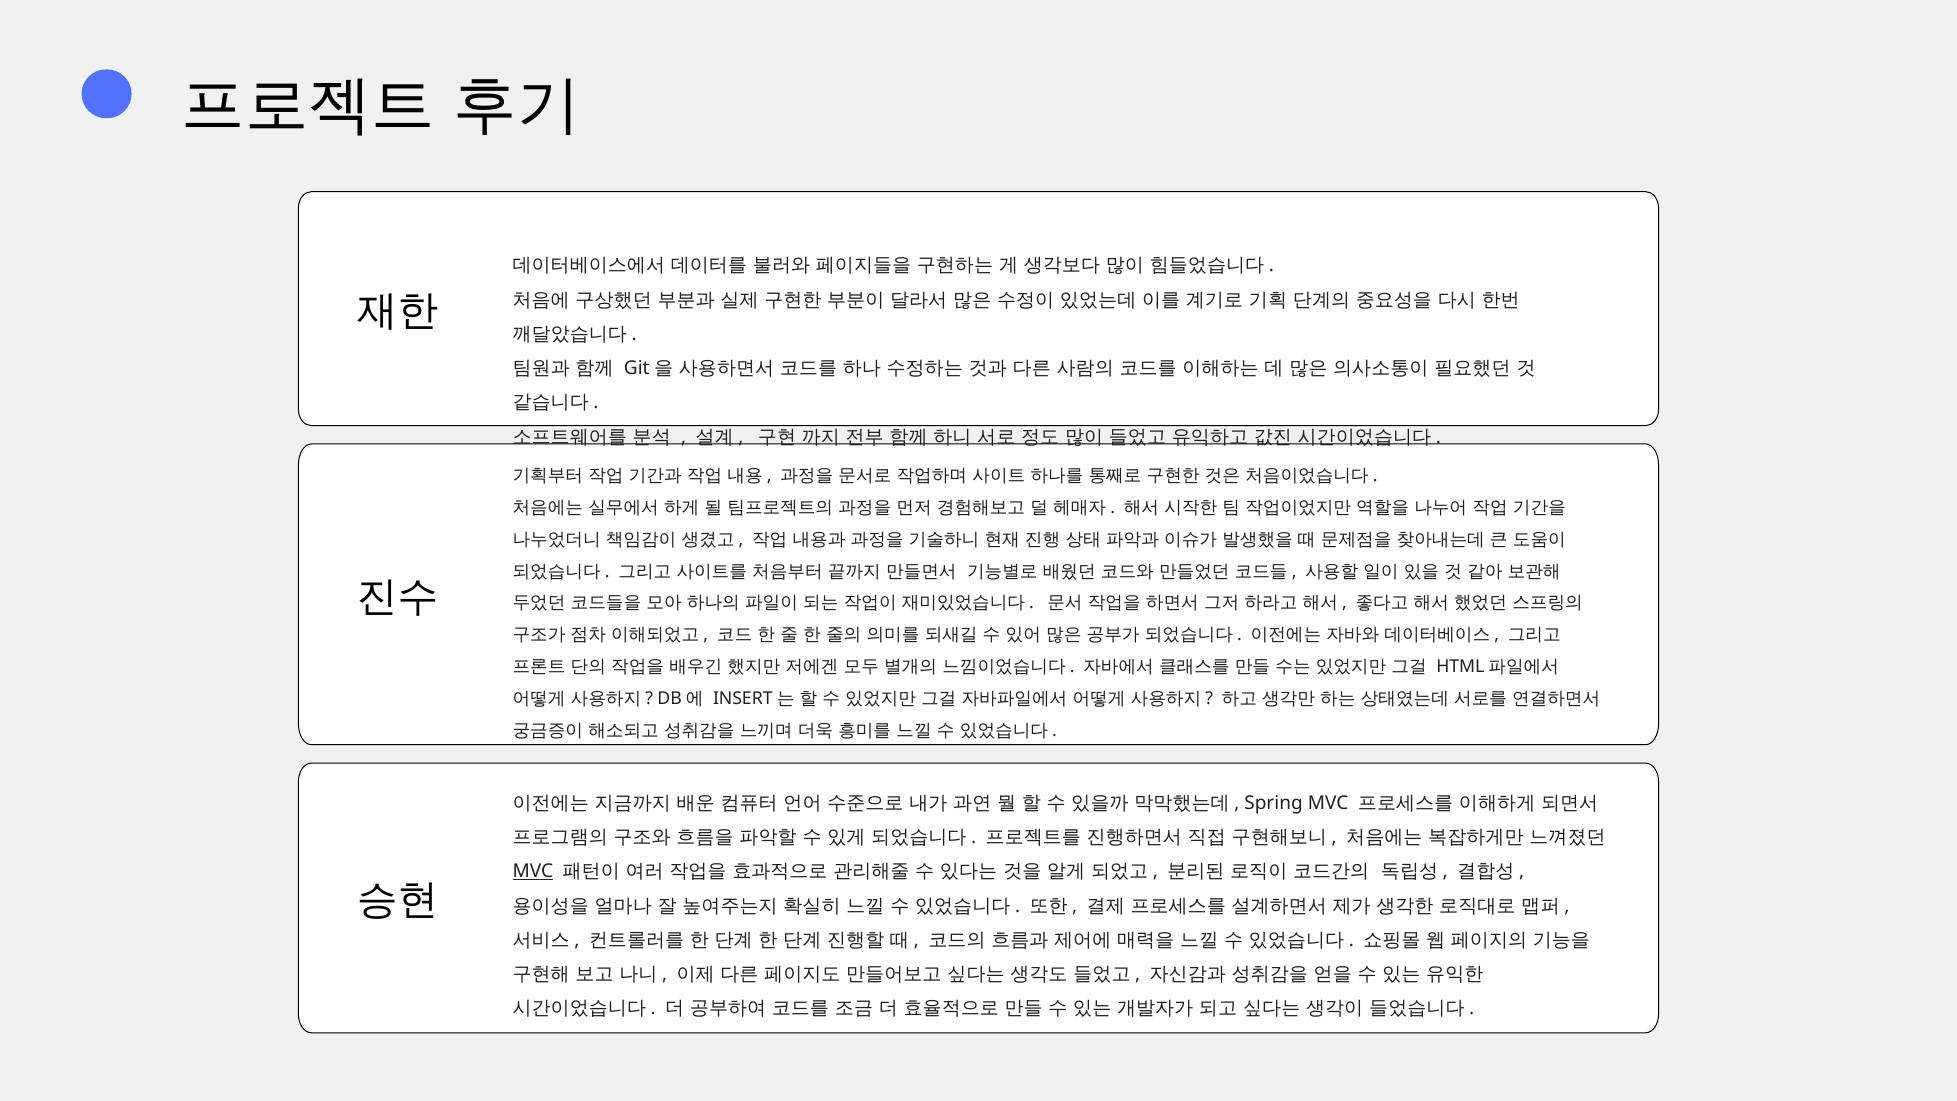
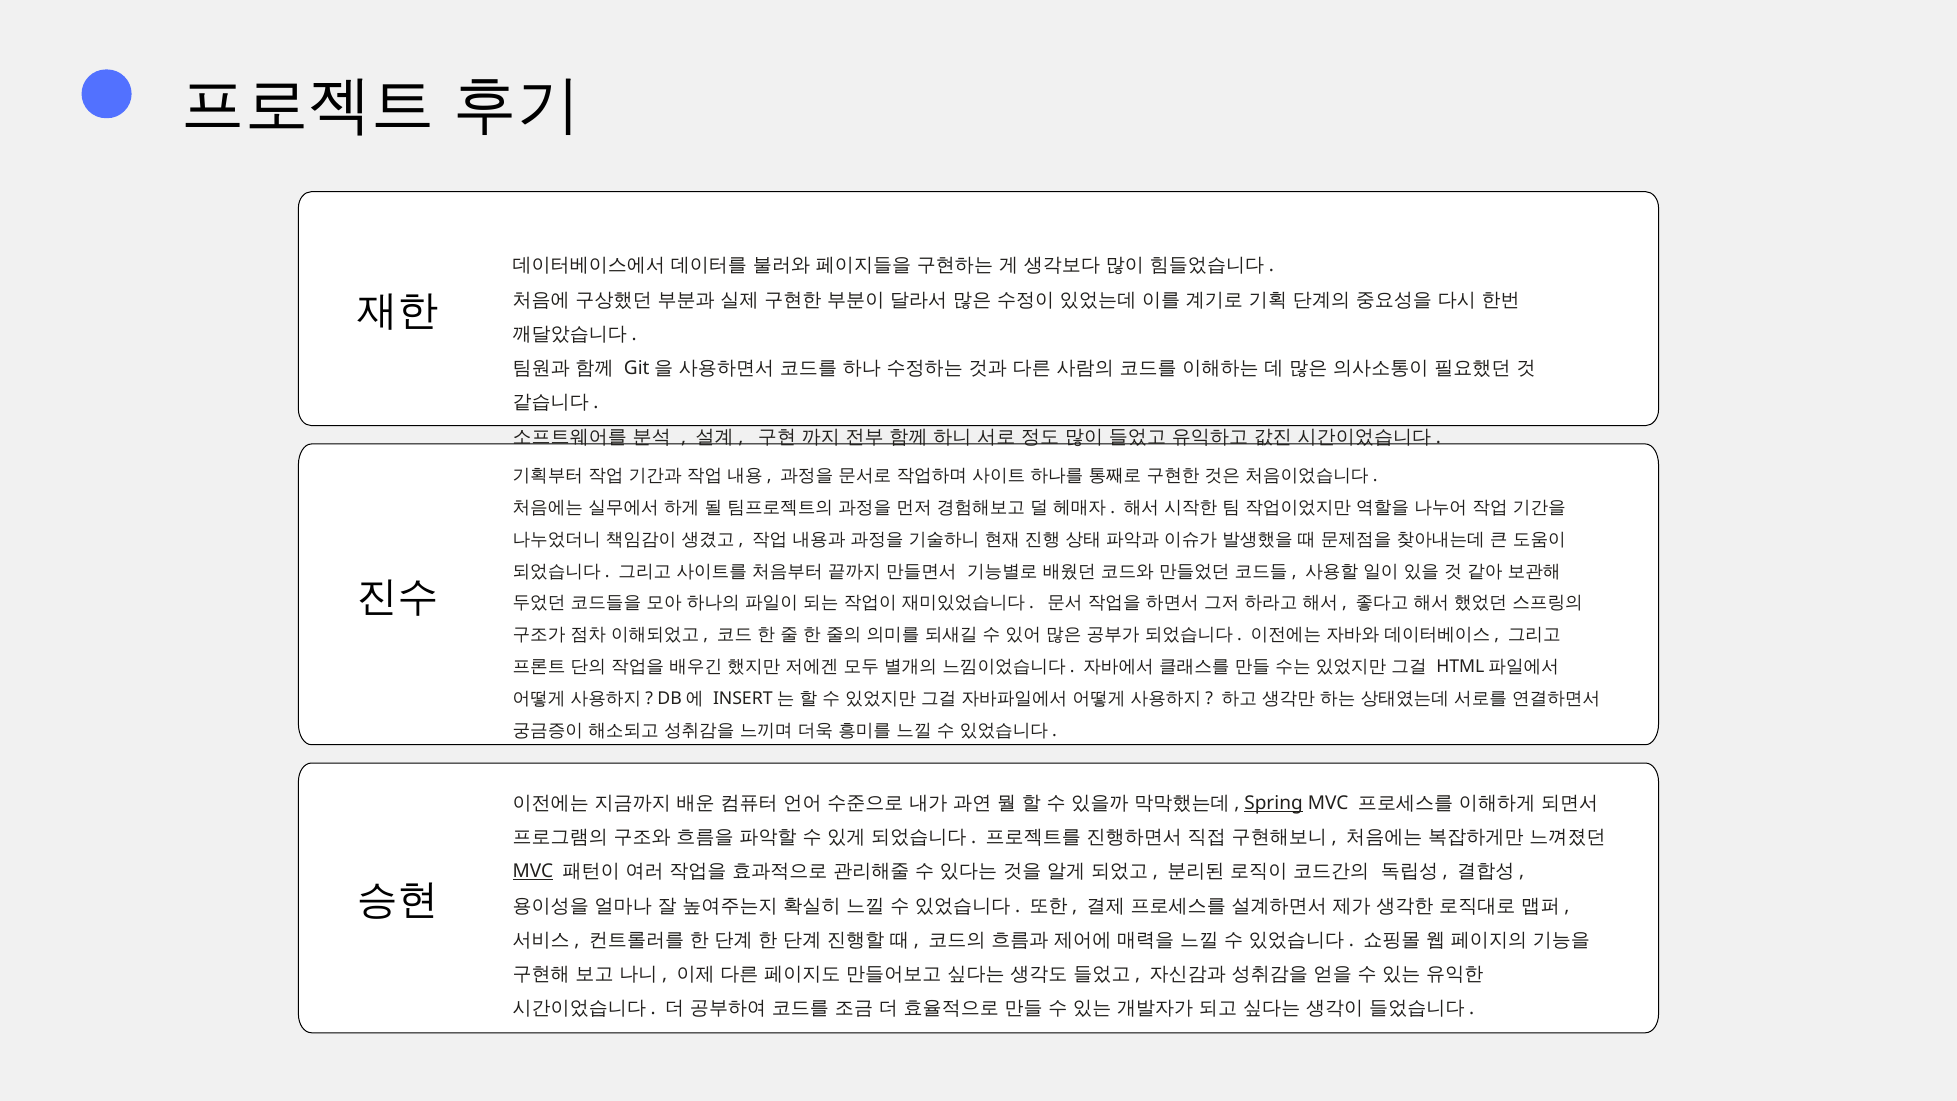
Spring underline: none -> present (1274, 803)
